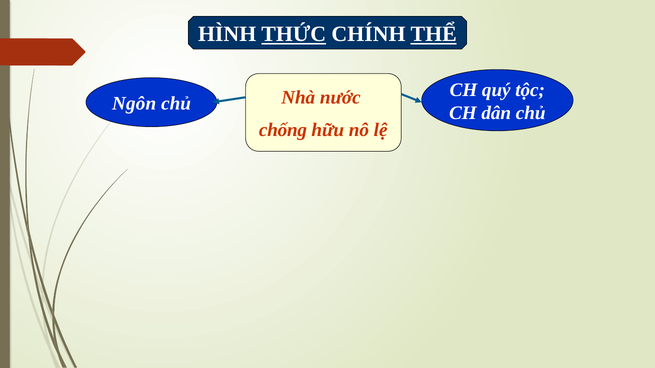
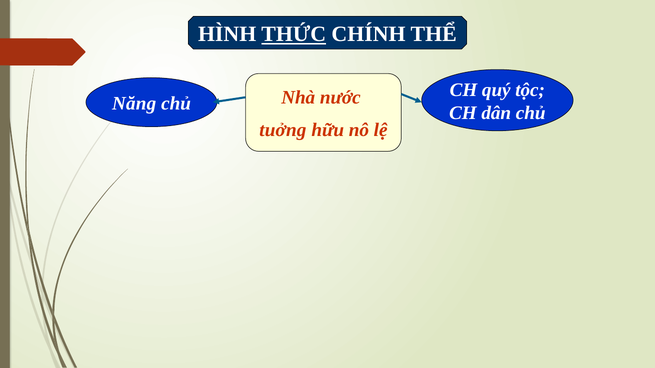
THỂ underline: present -> none (434, 34)
Ngôn: Ngôn -> Năng (134, 104)
chống: chống -> tuởng (283, 130)
